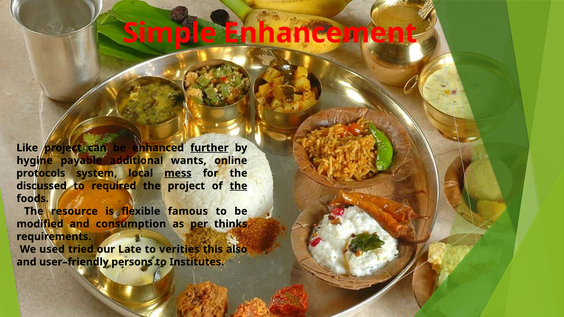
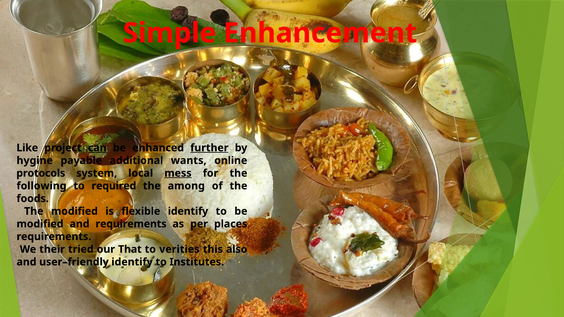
can underline: none -> present (97, 148)
discussed: discussed -> following (41, 186)
the project: project -> among (186, 186)
the underline: present -> none (238, 186)
The resource: resource -> modified (74, 211)
flexible famous: famous -> identify (188, 211)
and consumption: consumption -> requirements (131, 224)
thinks: thinks -> places (231, 224)
used: used -> their (52, 249)
Late: Late -> That (130, 249)
user–friendly persons: persons -> identify (132, 262)
